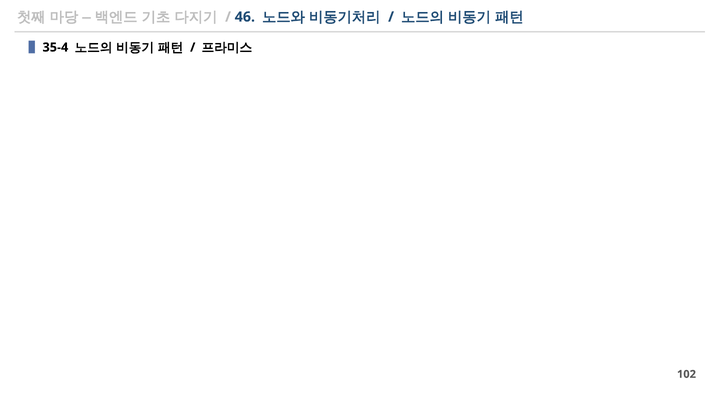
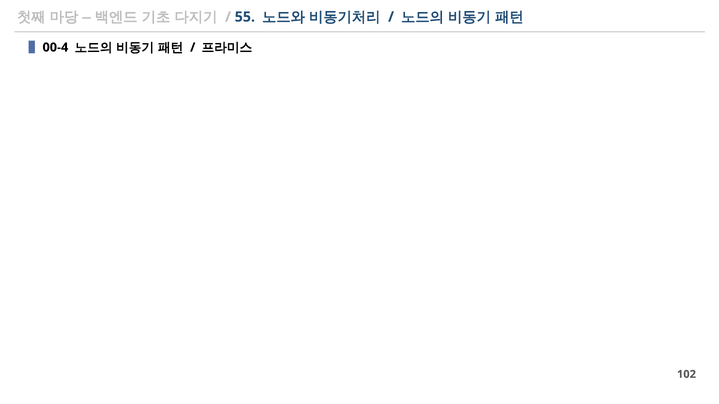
46: 46 -> 55 (245, 17)
35-4: 35-4 -> 00-4 (55, 47)
